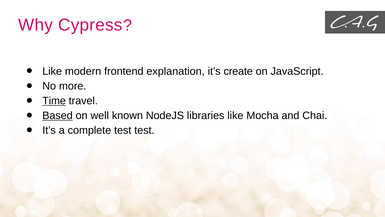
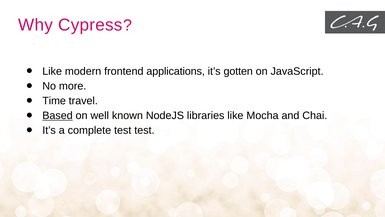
explanation: explanation -> applications (176, 71)
create: create -> gotten (238, 71)
Time underline: present -> none (54, 101)
